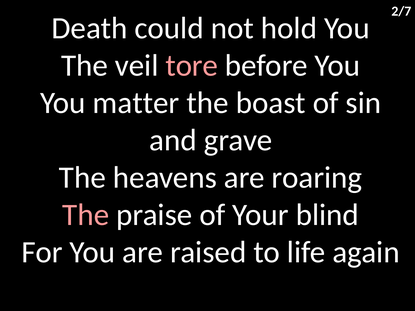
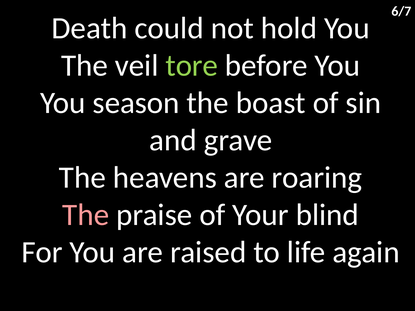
2/7: 2/7 -> 6/7 (401, 11)
tore colour: pink -> light green (192, 66)
matter: matter -> season (136, 103)
